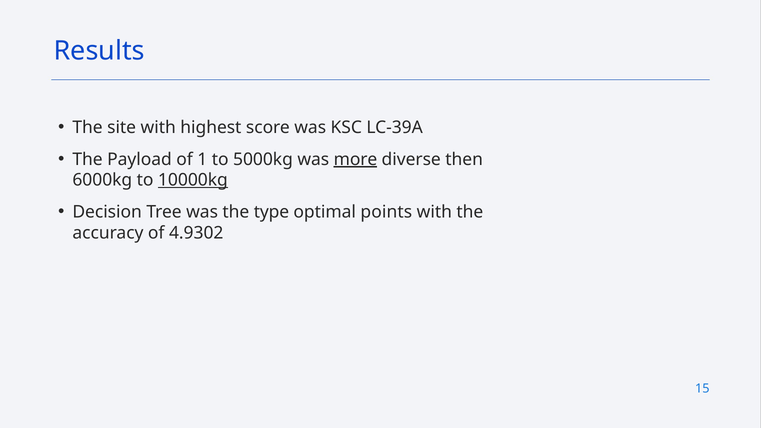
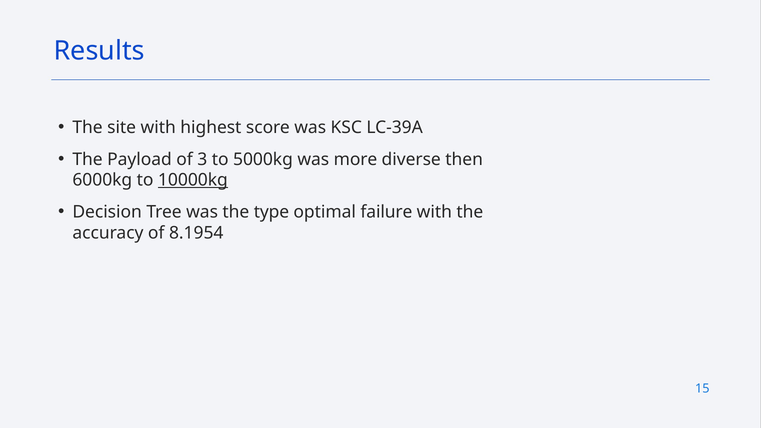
1: 1 -> 3 (202, 159)
more underline: present -> none (355, 159)
points: points -> failure (386, 212)
4.9302: 4.9302 -> 8.1954 (196, 233)
